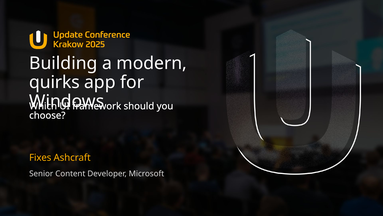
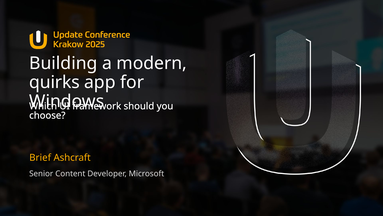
Fixes: Fixes -> Brief (40, 157)
